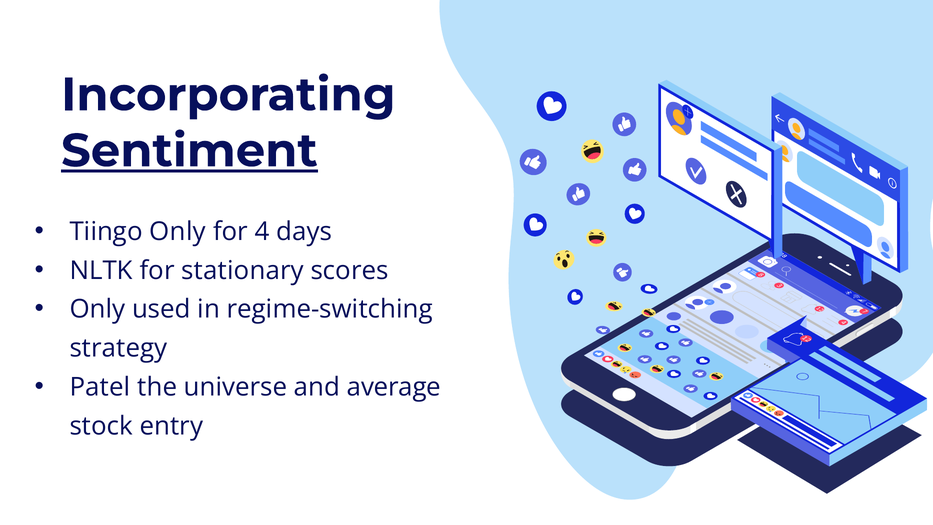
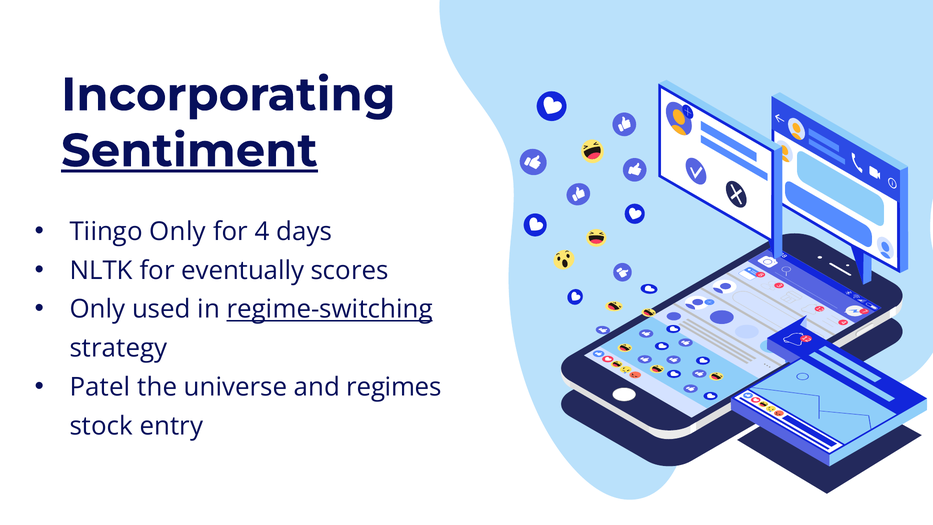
stationary: stationary -> eventually (243, 270)
regime-switching underline: none -> present (330, 309)
average: average -> regimes (394, 387)
